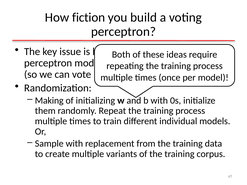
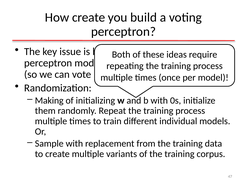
How fiction: fiction -> create (89, 18)
